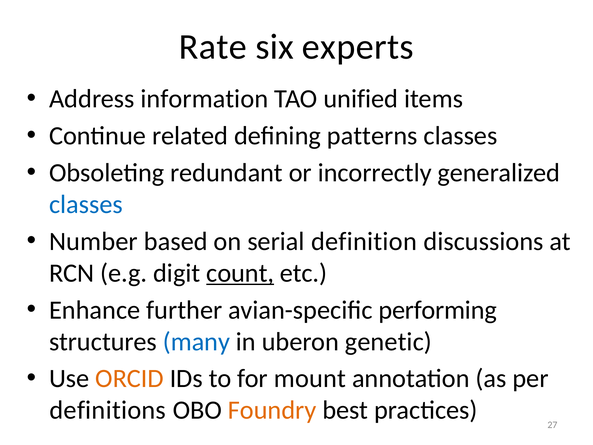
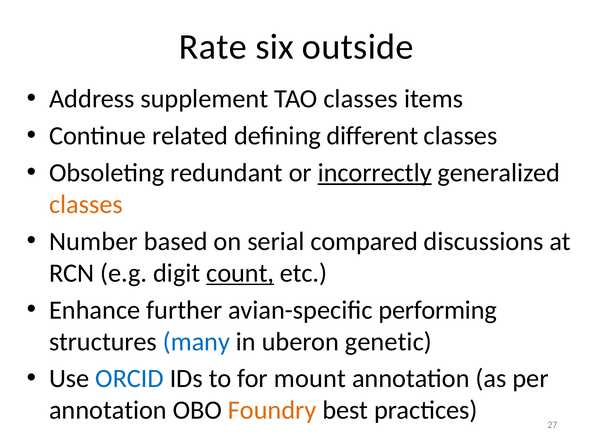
experts: experts -> outside (358, 47)
information: information -> supplement (204, 99)
TAO unified: unified -> classes (361, 99)
patterns: patterns -> different (372, 136)
incorrectly underline: none -> present (375, 173)
classes colour: blue -> orange (86, 204)
definition: definition -> compared (364, 241)
ORCID colour: orange -> blue (130, 378)
definitions: definitions -> annotation (108, 410)
